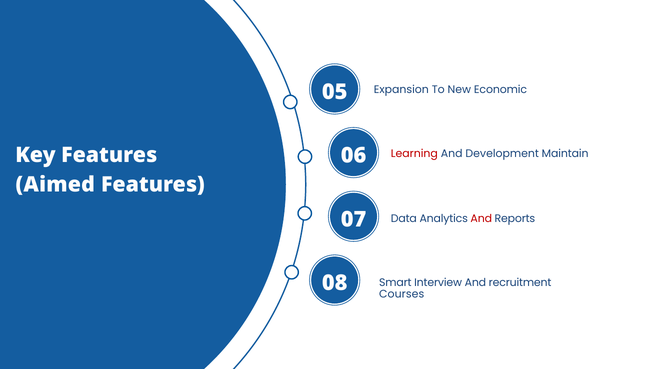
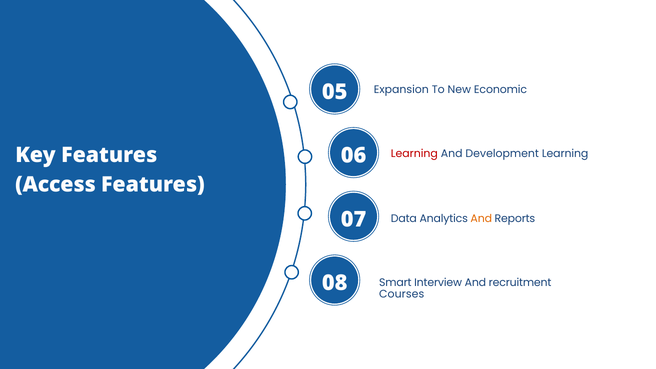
Development Maintain: Maintain -> Learning (565, 154)
Aimed: Aimed -> Access (55, 185)
And colour: red -> orange (481, 219)
